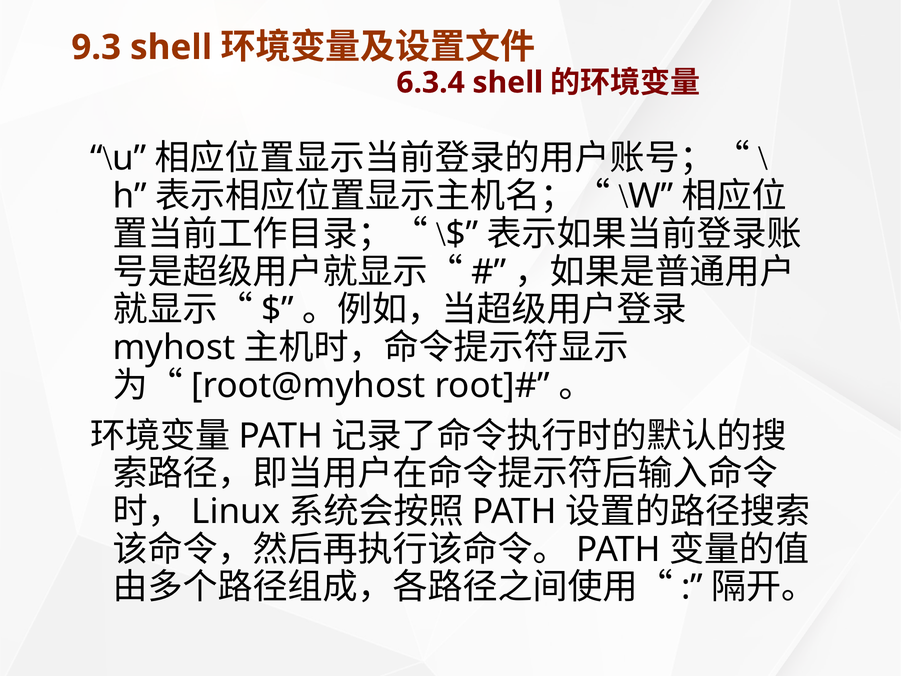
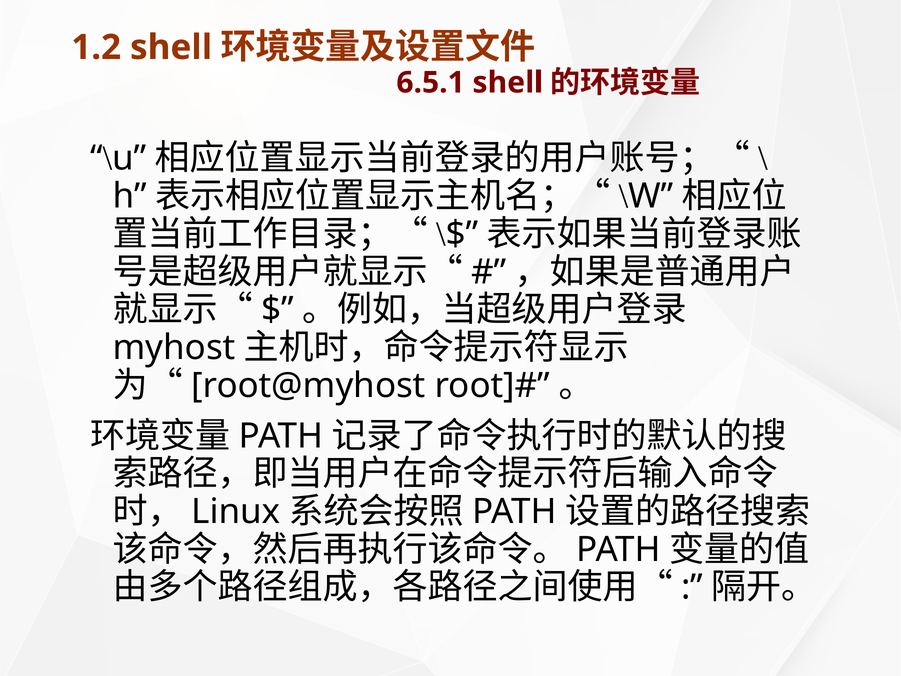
9.3: 9.3 -> 1.2 (96, 47)
6.3.4: 6.3.4 -> 6.5.1 (431, 83)
